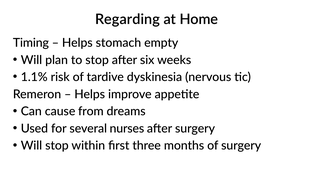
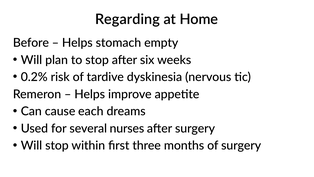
Timing: Timing -> Before (31, 43)
1.1%: 1.1% -> 0.2% (34, 77)
from: from -> each (91, 111)
